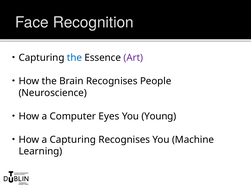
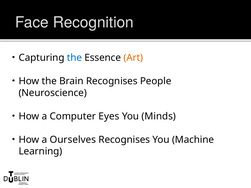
Art colour: purple -> orange (133, 58)
Young: Young -> Minds (159, 116)
a Capturing: Capturing -> Ourselves (73, 140)
